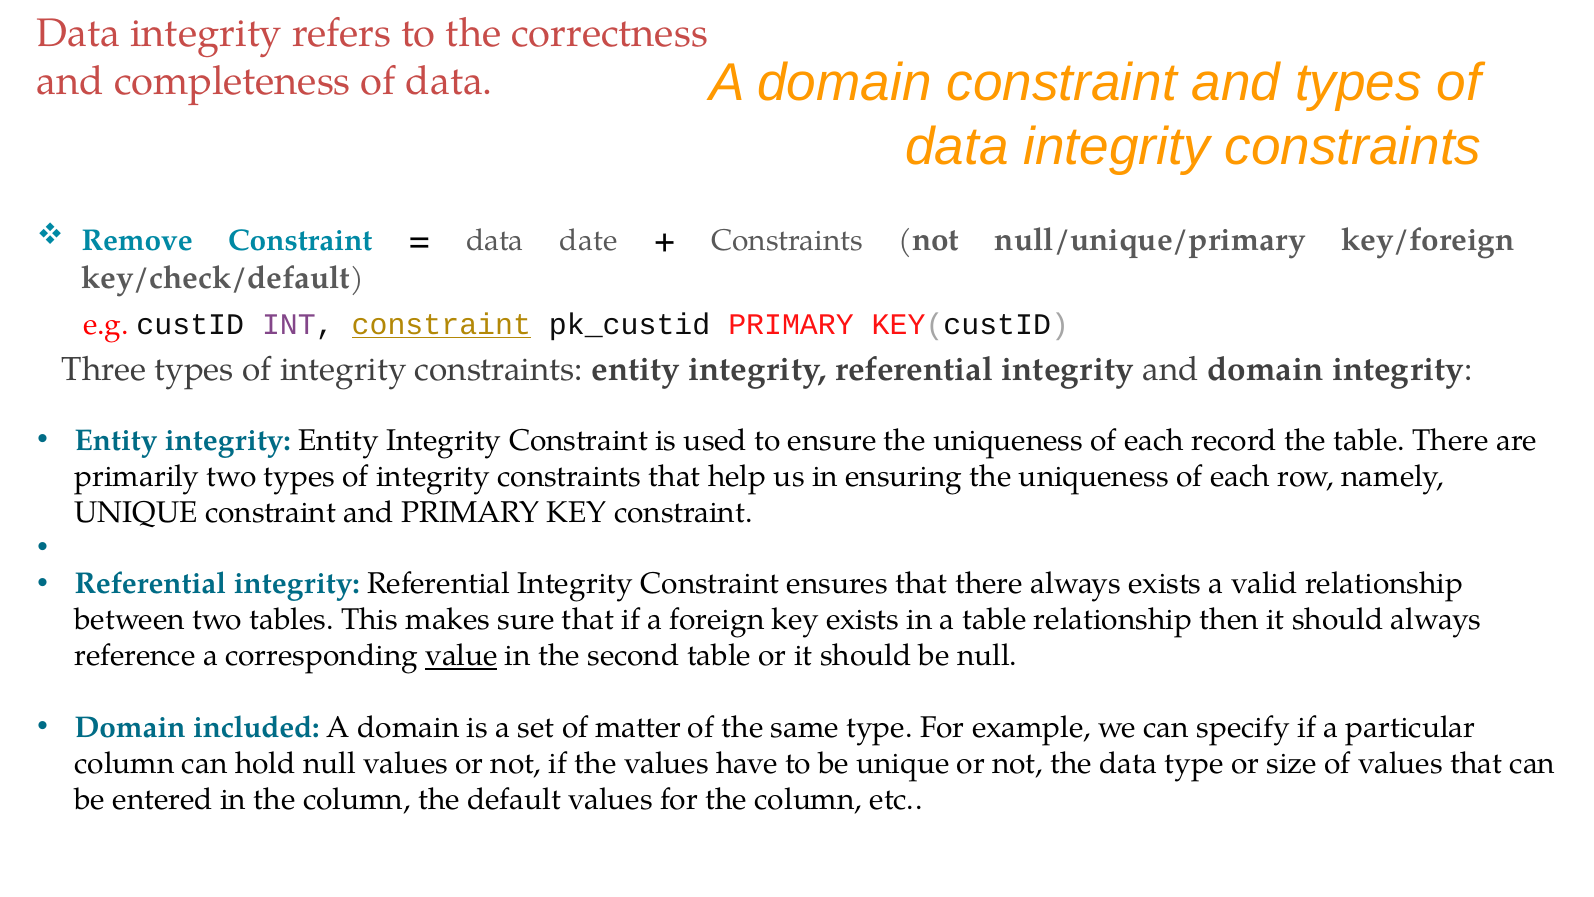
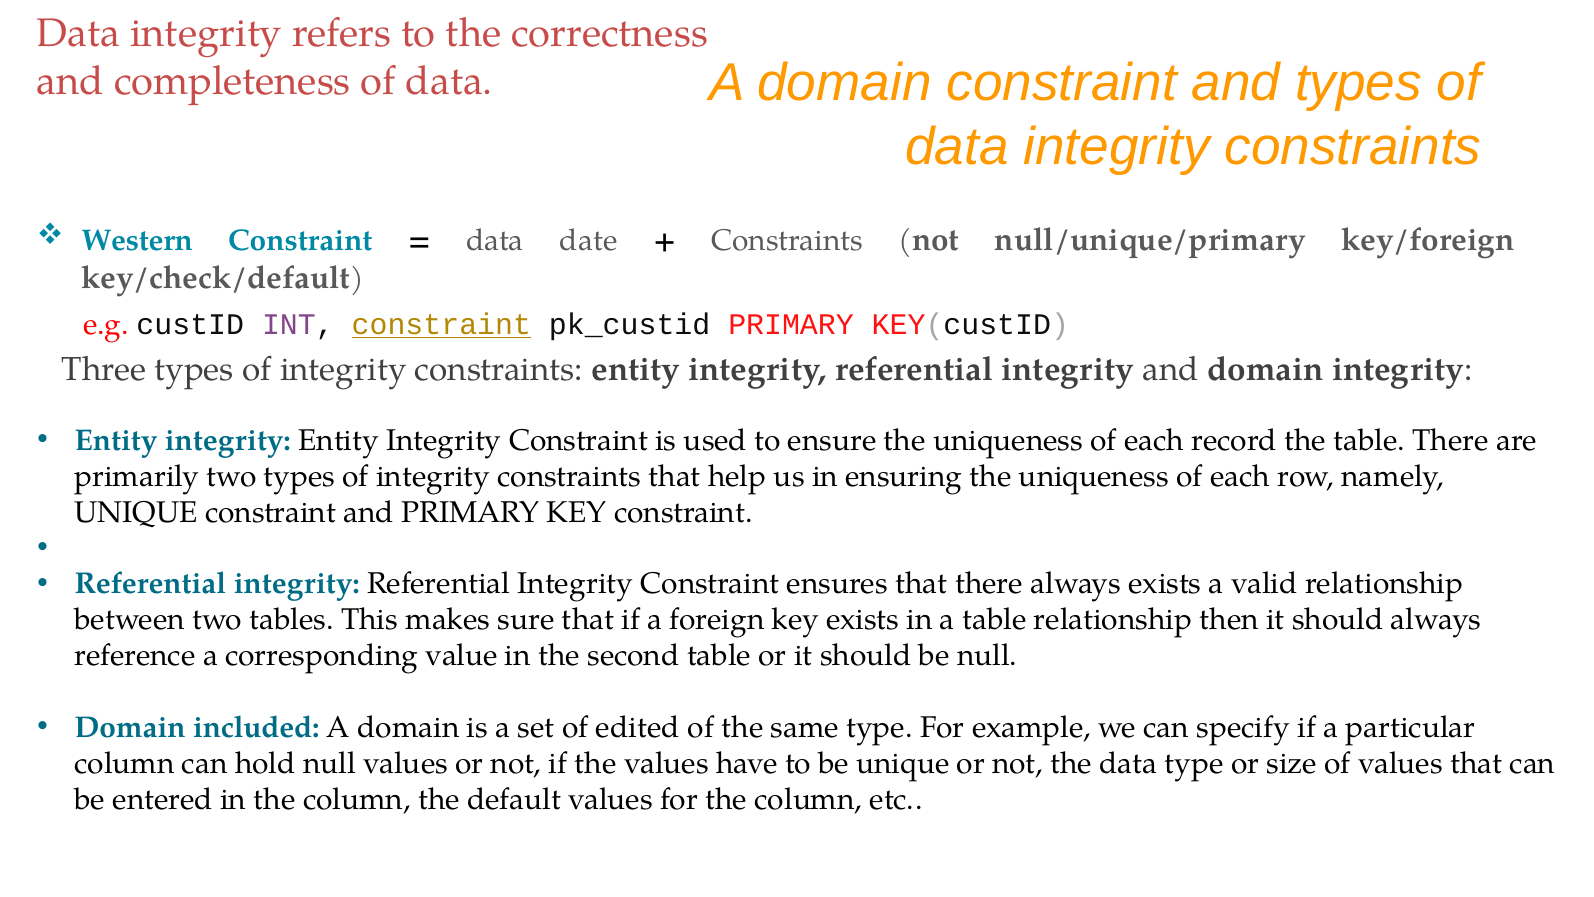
Remove: Remove -> Western (137, 240)
value underline: present -> none (461, 656)
matter: matter -> edited (638, 727)
